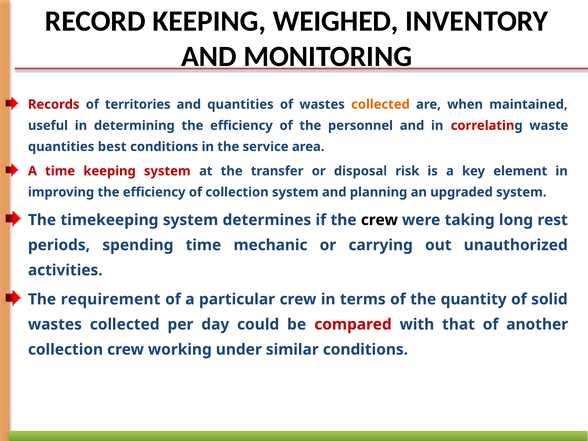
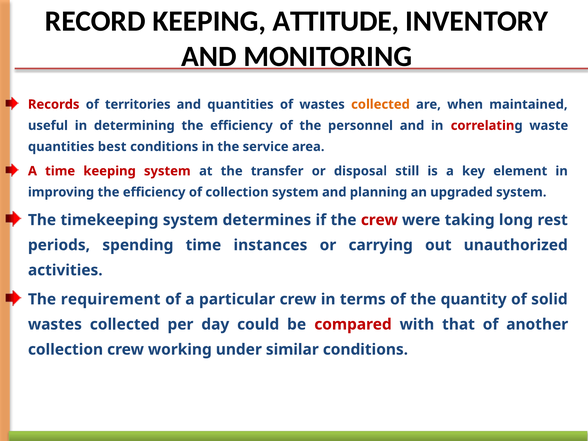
WEIGHED: WEIGHED -> ATTITUDE (336, 21)
risk: risk -> still (407, 171)
crew colour: black -> red (379, 220)
mechanic: mechanic -> instances (270, 245)
